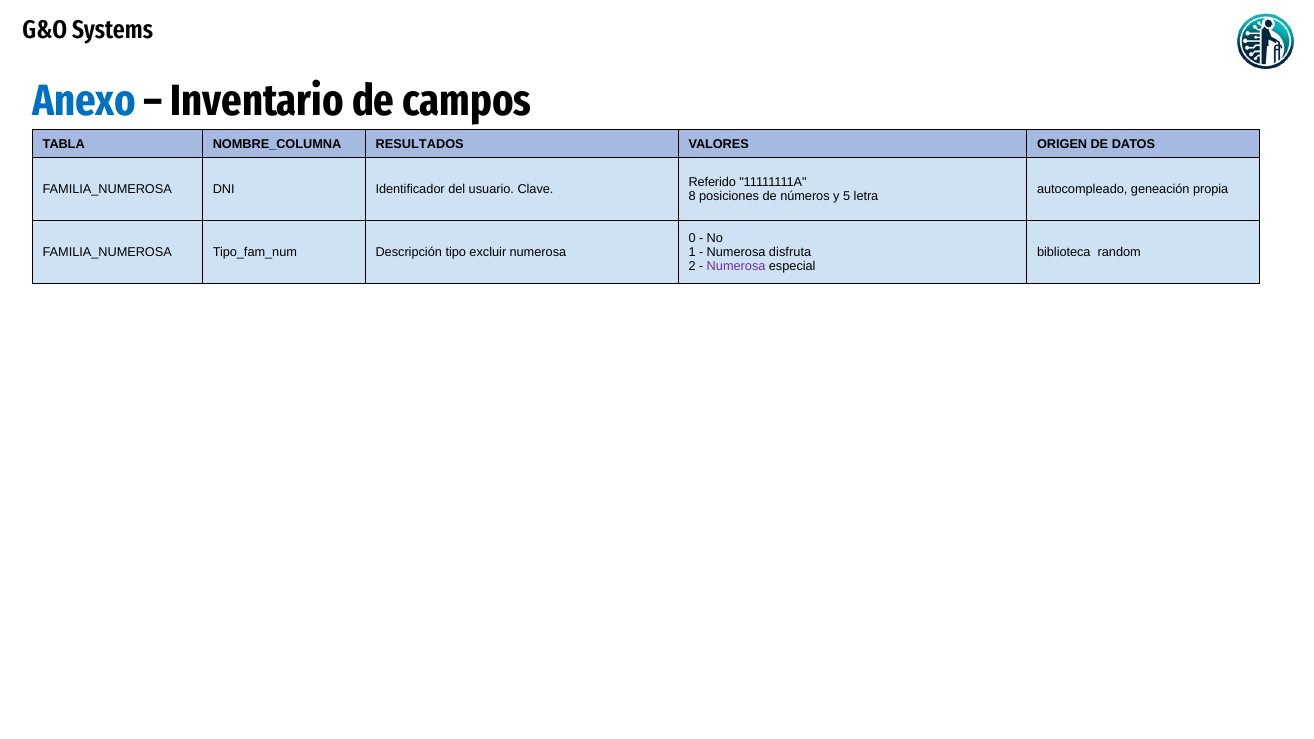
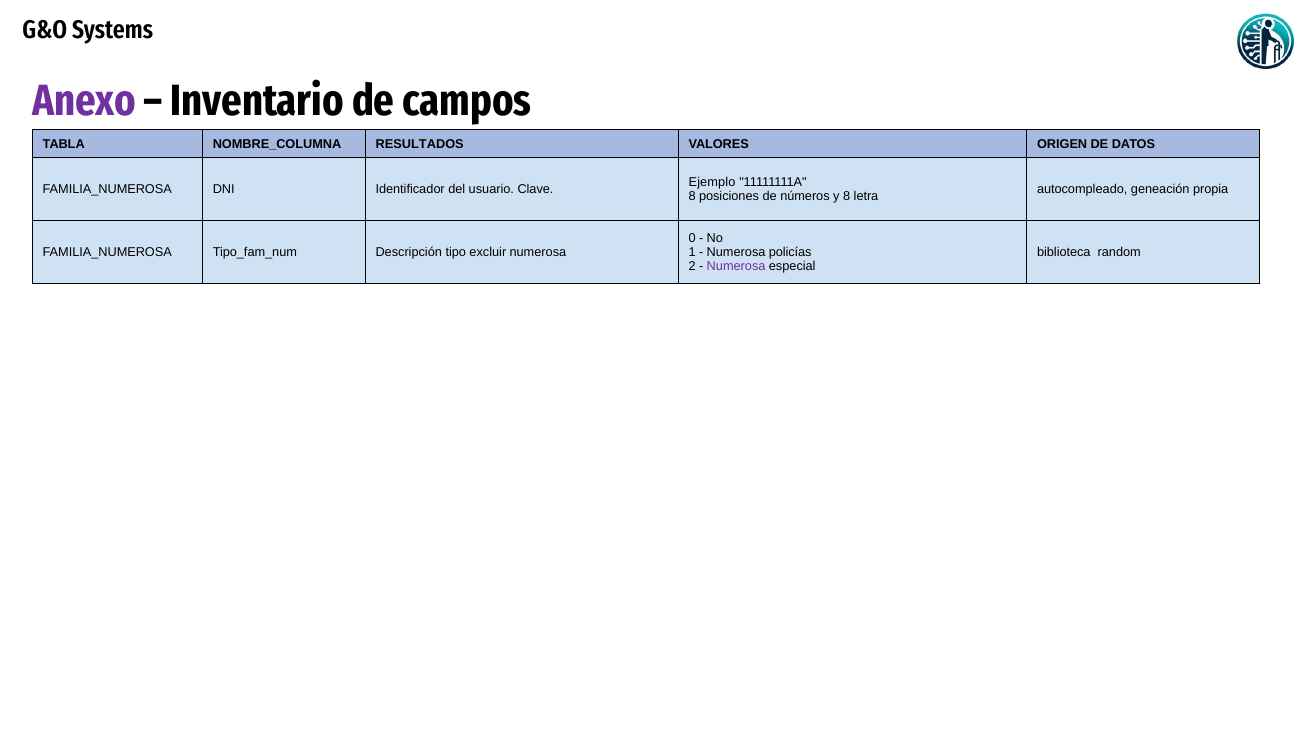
Anexo colour: blue -> purple (84, 101)
Referido: Referido -> Ejemplo (712, 182)
y 5: 5 -> 8 (847, 196)
disfruta: disfruta -> policías (790, 252)
